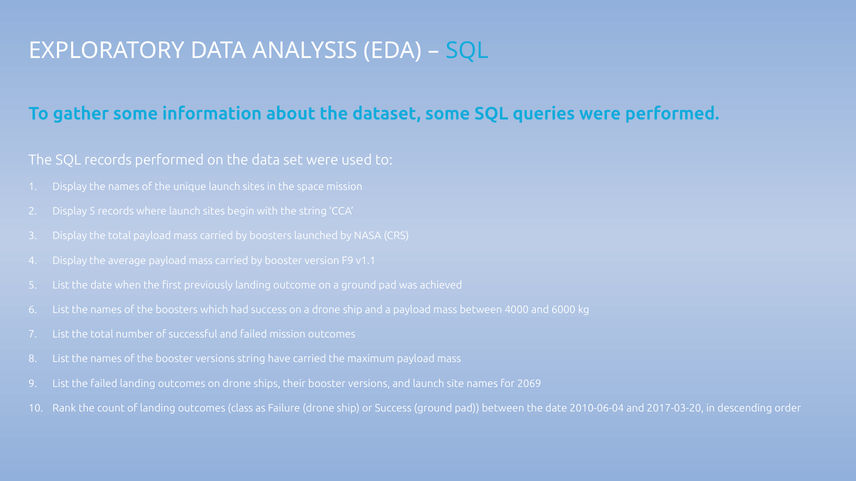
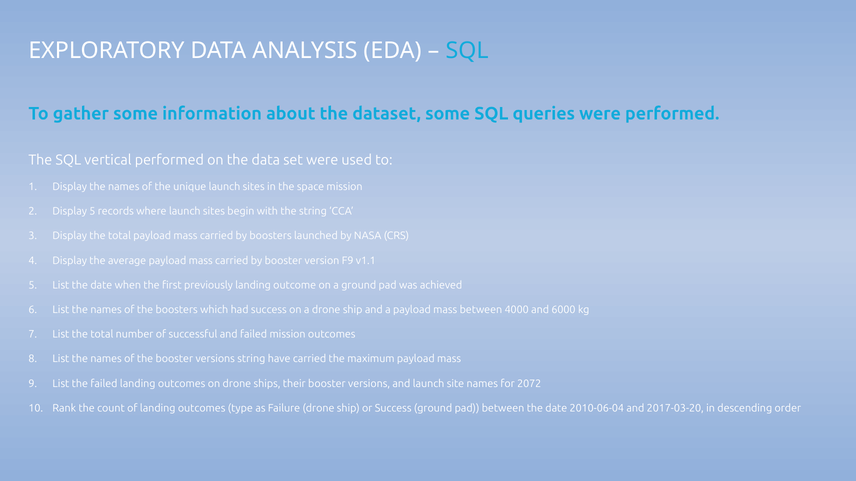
SQL records: records -> vertical (108, 160)
2069: 2069 -> 2072 (529, 384)
class: class -> type (240, 409)
